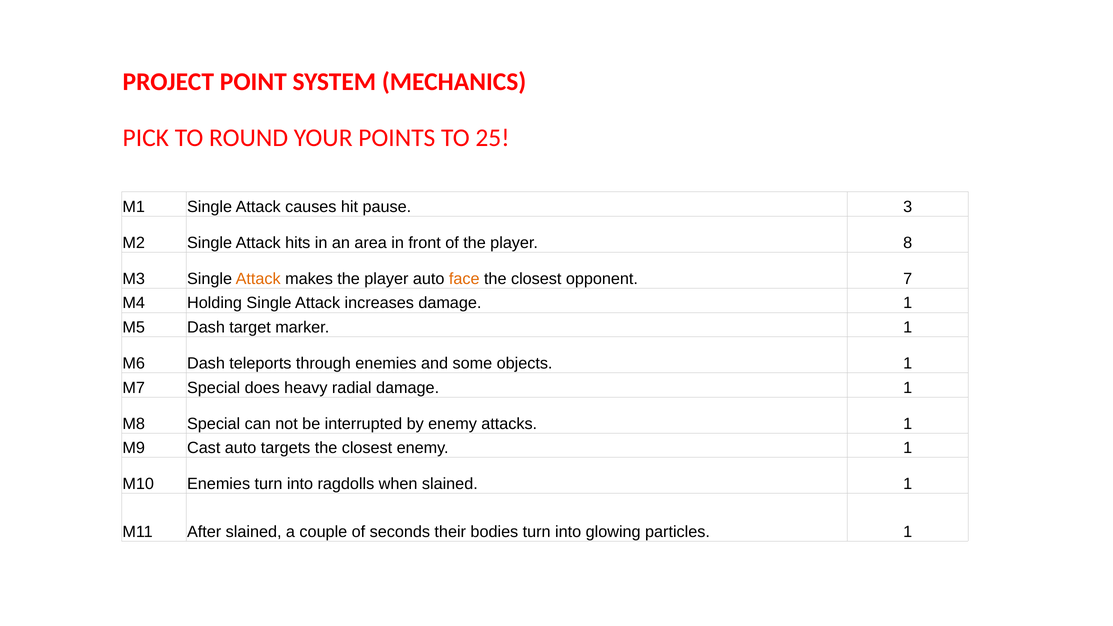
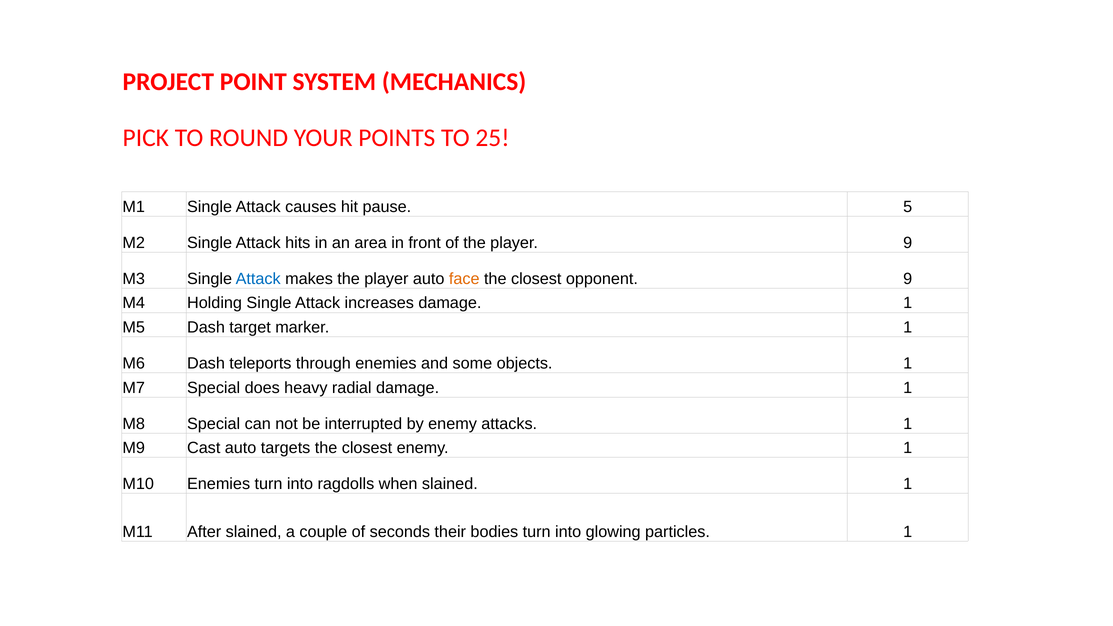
3: 3 -> 5 (908, 207)
player 8: 8 -> 9 (908, 243)
Attack colour: orange -> blue (258, 279)
opponent 7: 7 -> 9 (908, 279)
